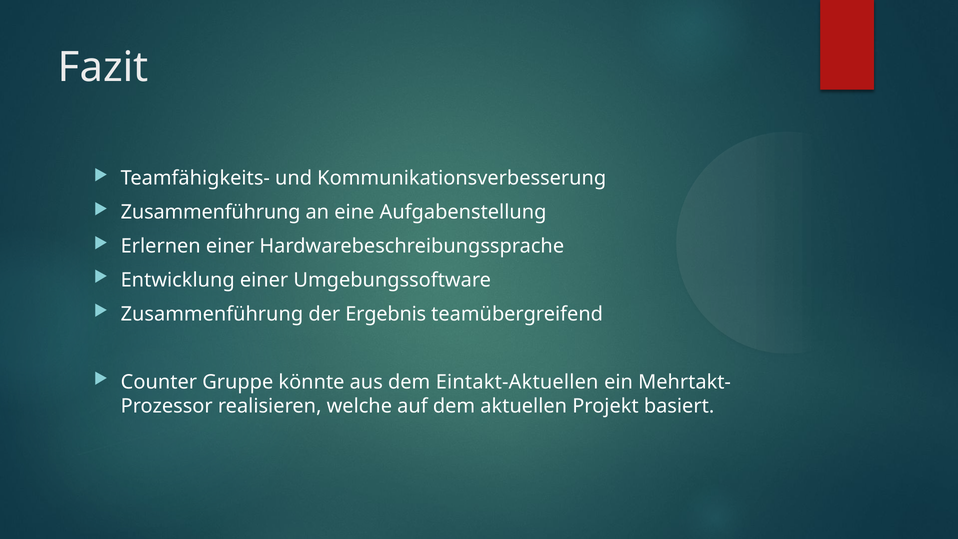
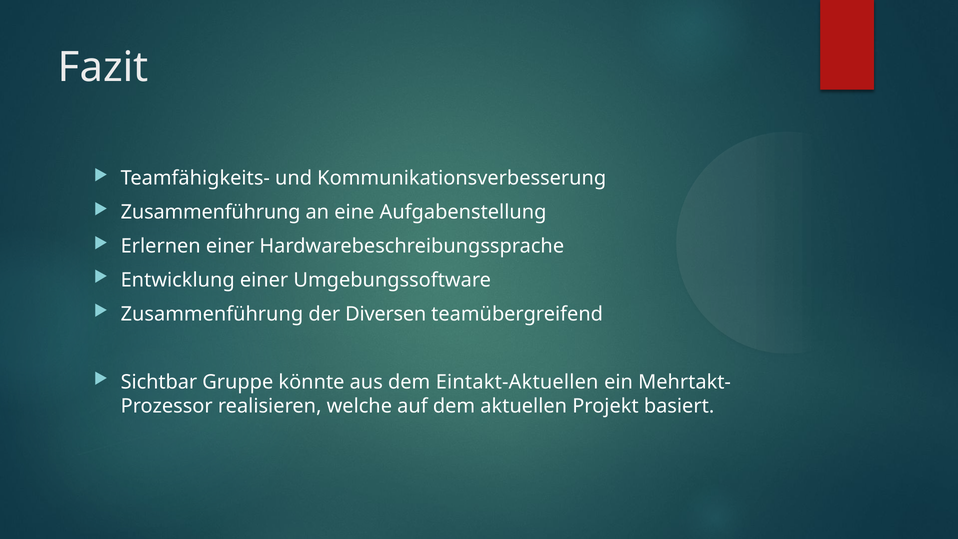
Ergebnis: Ergebnis -> Diversen (386, 314)
Counter: Counter -> Sichtbar (159, 382)
